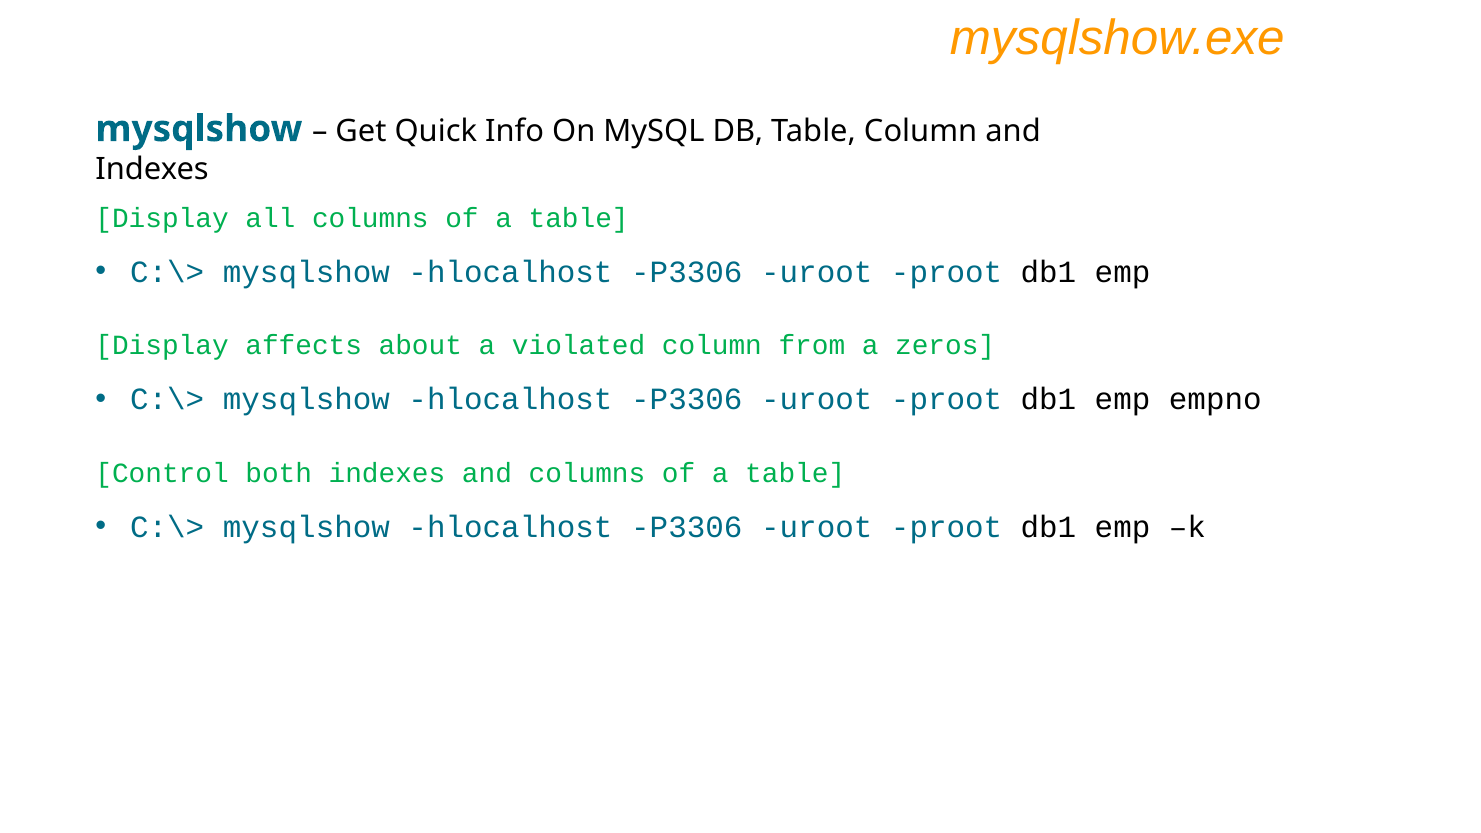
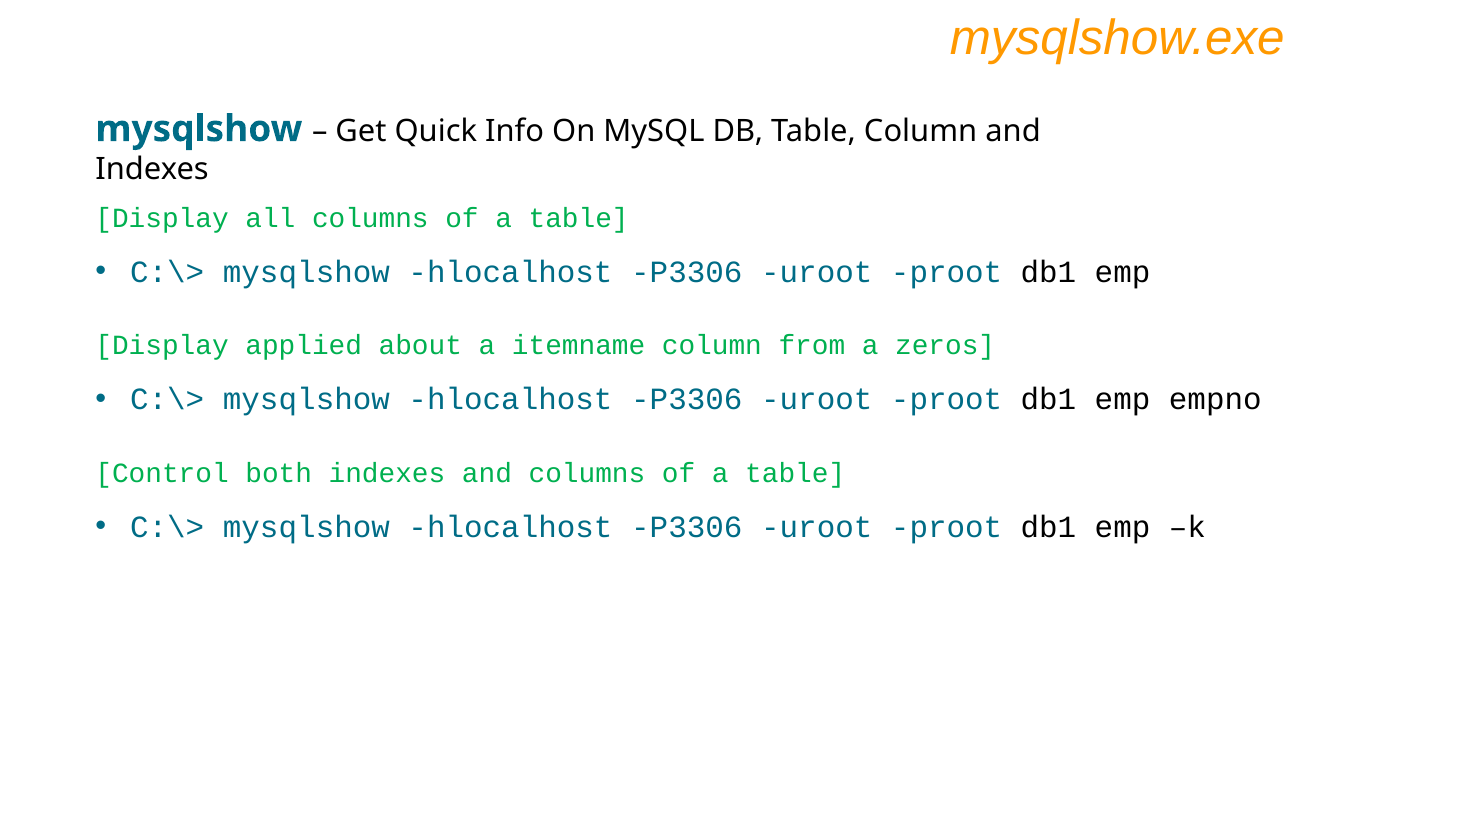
affects: affects -> applied (304, 346)
violated: violated -> itemname (579, 346)
